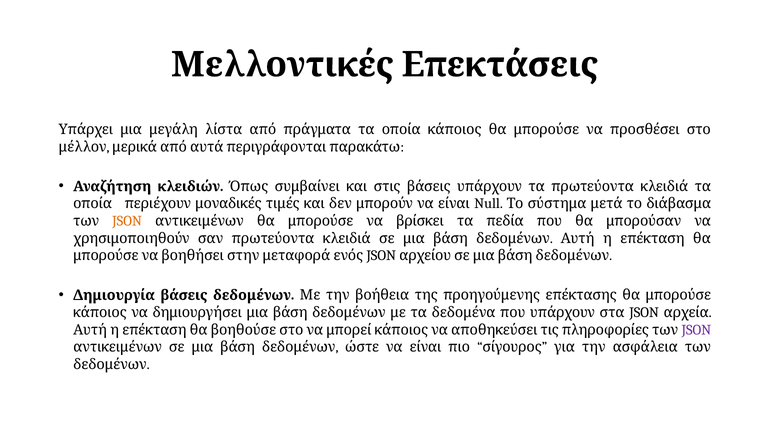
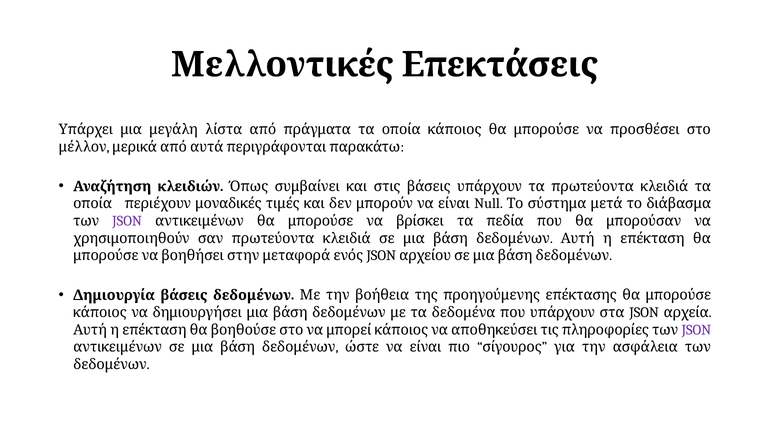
JSON colour: orange -> purple (127, 221)
